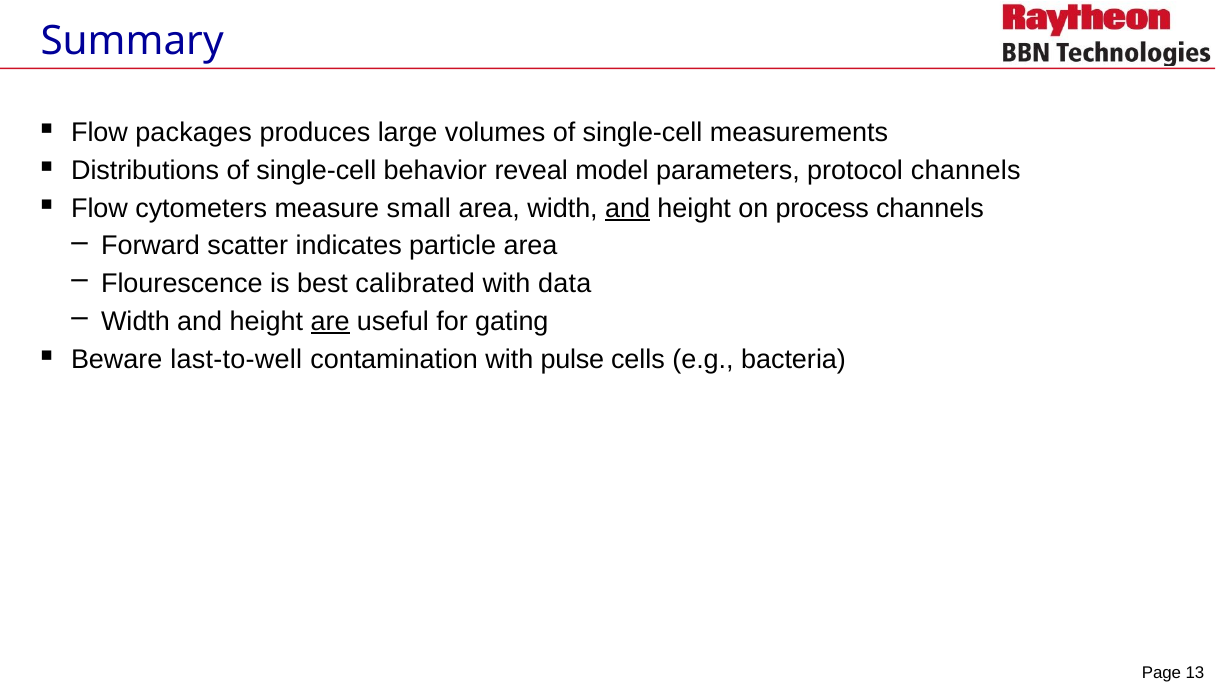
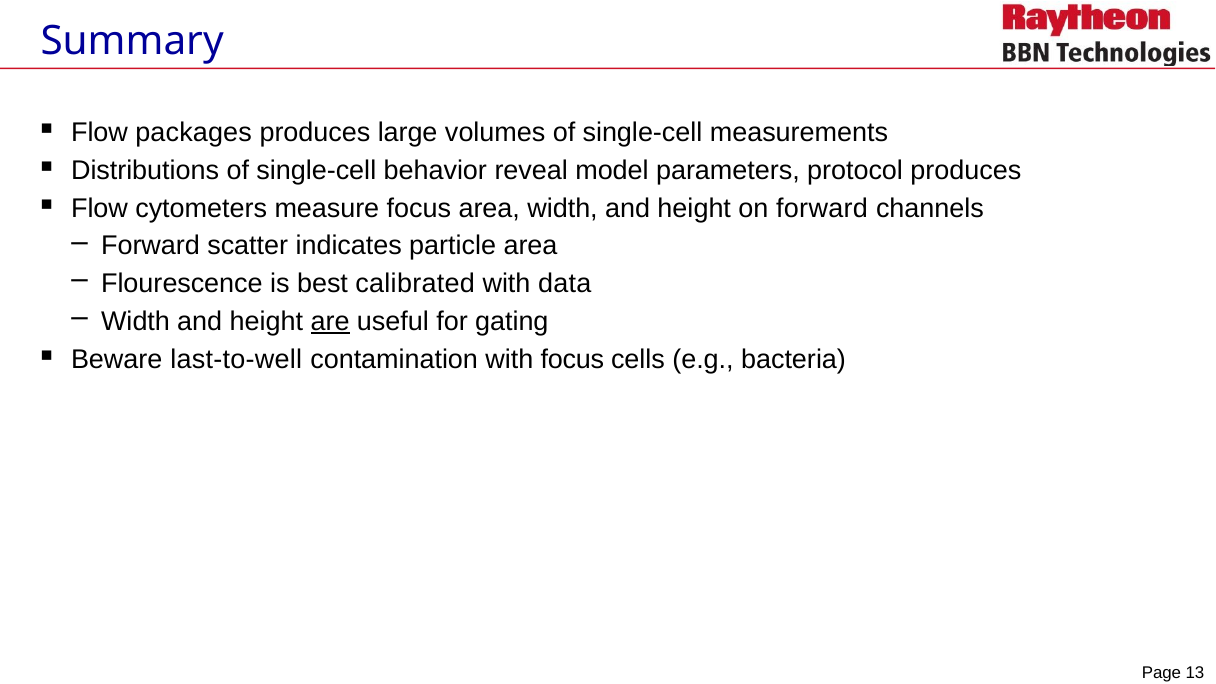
protocol channels: channels -> produces (966, 170)
measure small: small -> focus (419, 208)
and underline: present -> none (628, 208)
on process: process -> forward (822, 208)
with pulse: pulse -> focus (572, 359)
